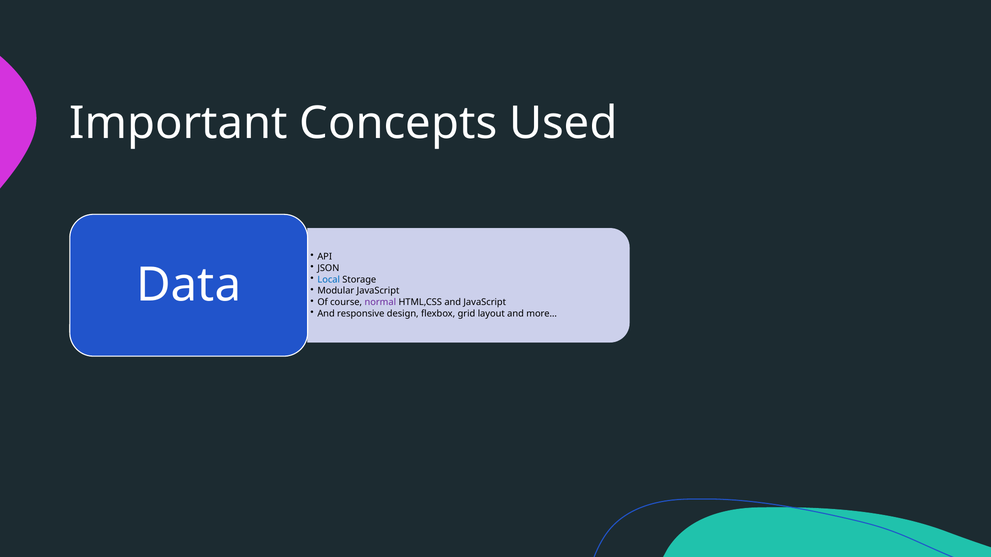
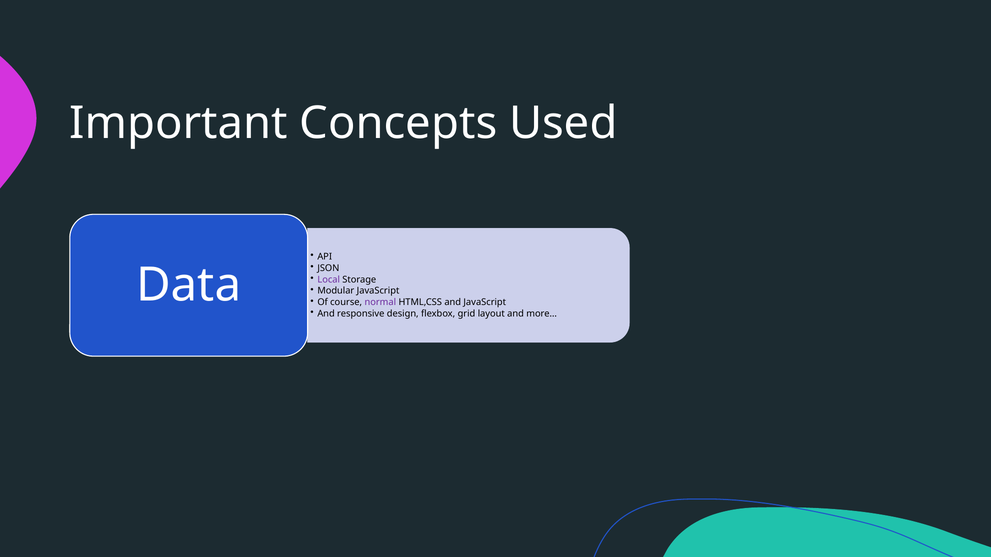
Local colour: blue -> purple (329, 280)
